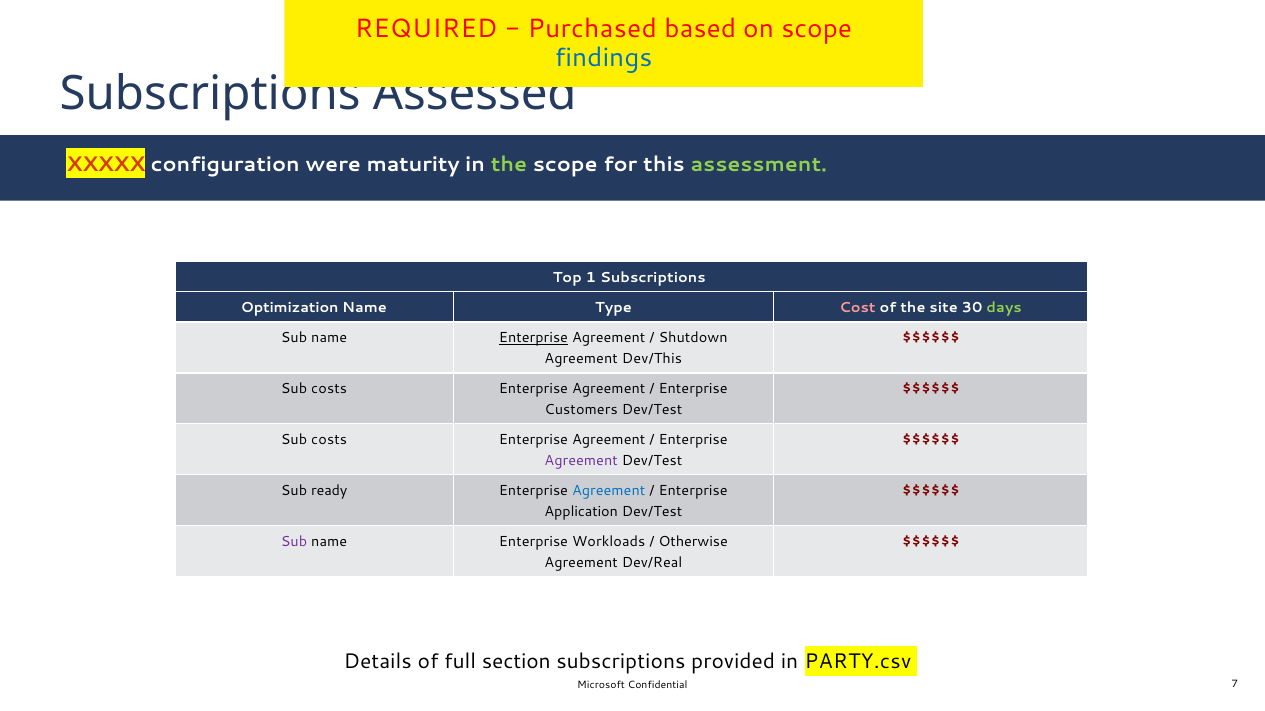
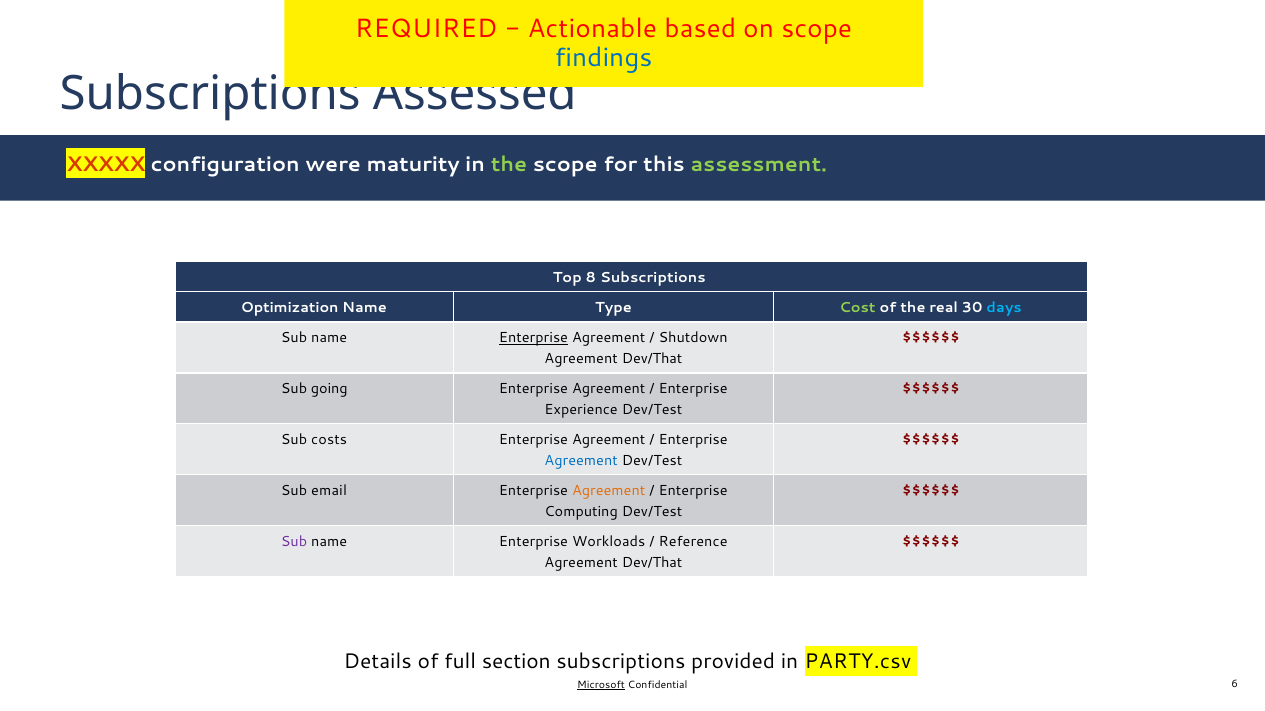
Purchased: Purchased -> Actionable (592, 29)
1: 1 -> 8 (591, 278)
Cost colour: pink -> light green (858, 308)
site: site -> real (944, 308)
days colour: light green -> light blue (1004, 308)
Dev/This: Dev/This -> Dev/That (652, 359)
costs: costs -> going (329, 389)
Customers: Customers -> Experience (581, 410)
Agreement colour: purple -> blue (581, 461)
ready: ready -> email (329, 491)
Agreement colour: blue -> orange (609, 491)
Application: Application -> Computing (581, 512)
Otherwise: Otherwise -> Reference (693, 542)
Dev/Real: Dev/Real -> Dev/That (652, 563)
Microsoft underline: none -> present (601, 686)
7: 7 -> 6 (1235, 684)
